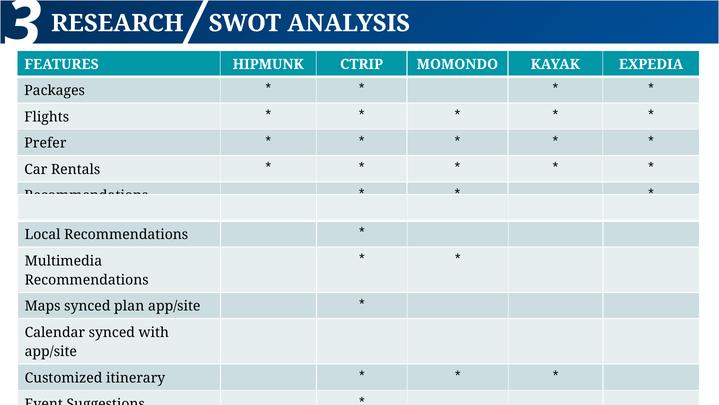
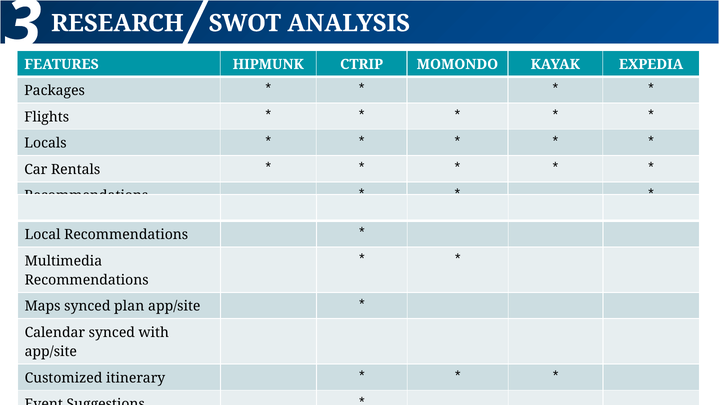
Prefer: Prefer -> Locals (45, 143)
